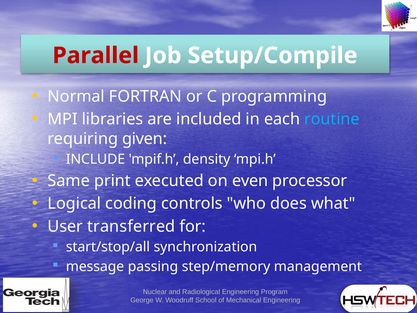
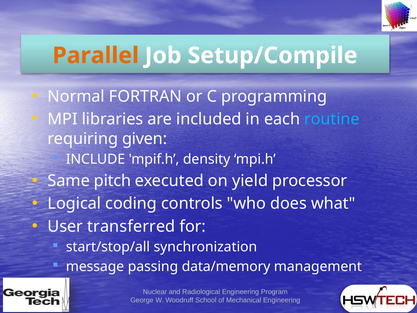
Parallel colour: red -> orange (96, 55)
print: print -> pitch (112, 181)
even: even -> yield (250, 181)
step/memory: step/memory -> data/memory (226, 266)
